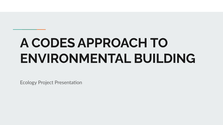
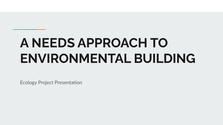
CODES: CODES -> NEEDS (53, 43)
